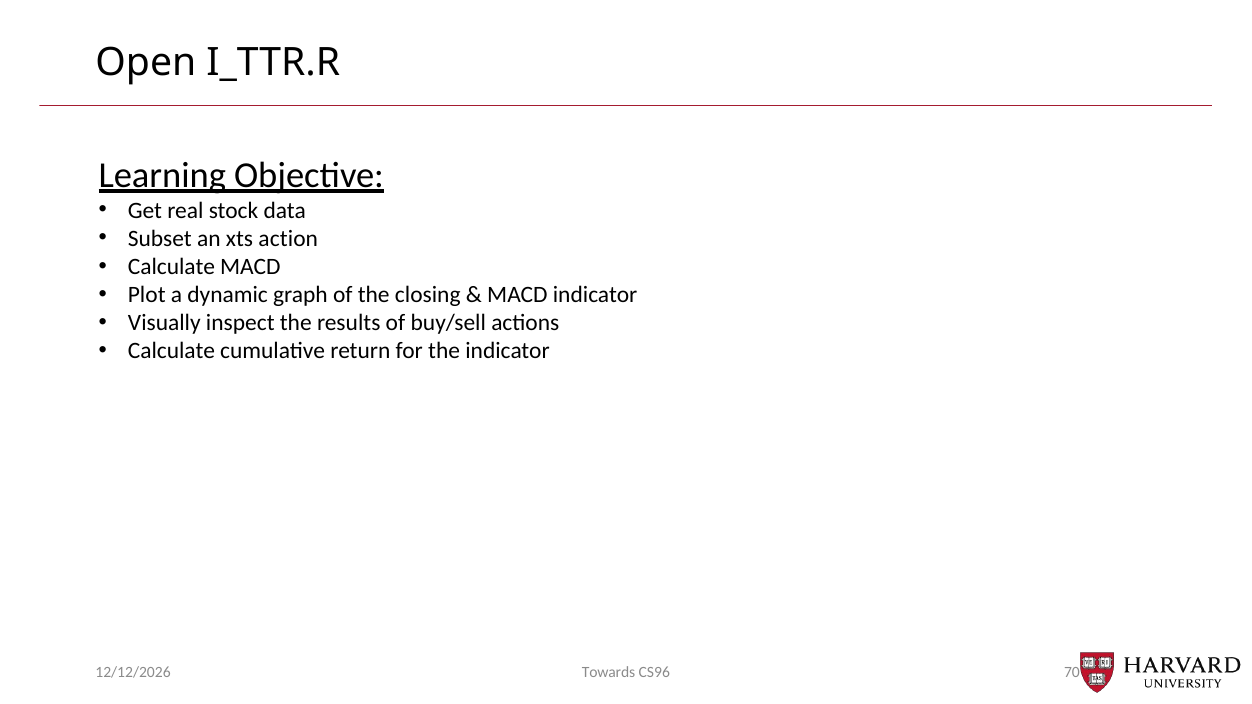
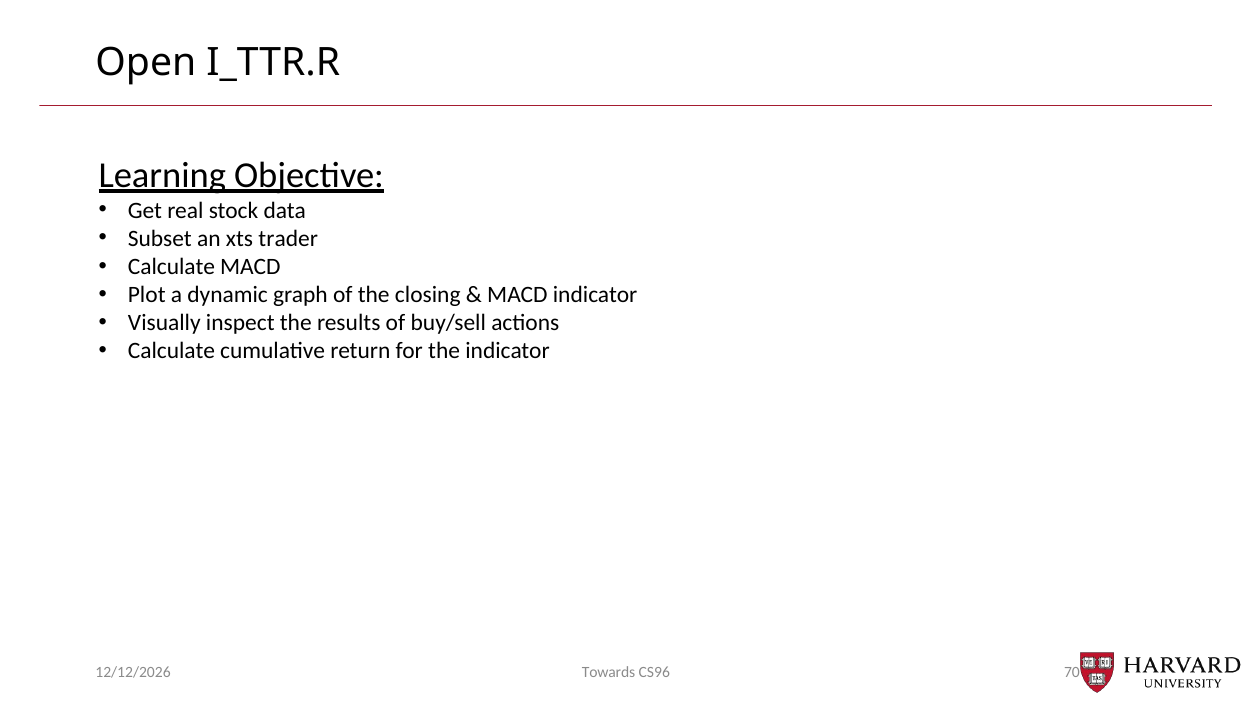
action: action -> trader (288, 238)
